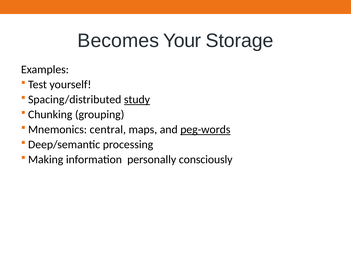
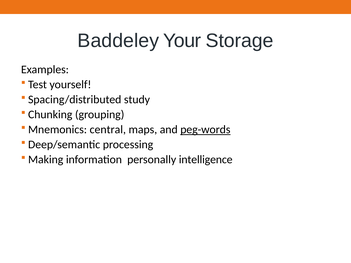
Becomes: Becomes -> Baddeley (118, 41)
study underline: present -> none (137, 100)
consciously: consciously -> intelligence (206, 160)
